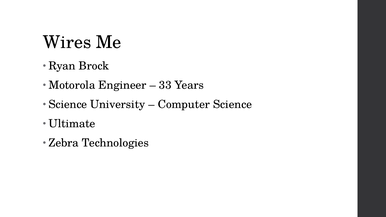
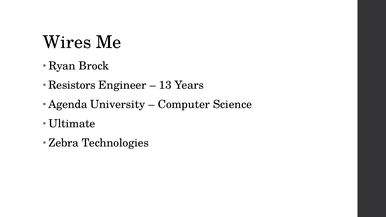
Motorola: Motorola -> Resistors (72, 85)
33: 33 -> 13 (165, 85)
Science: Science -> Agenda (68, 104)
